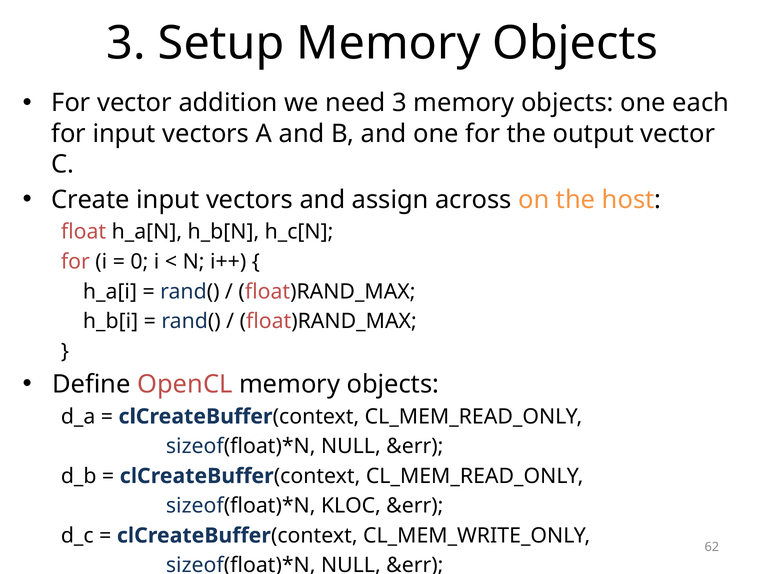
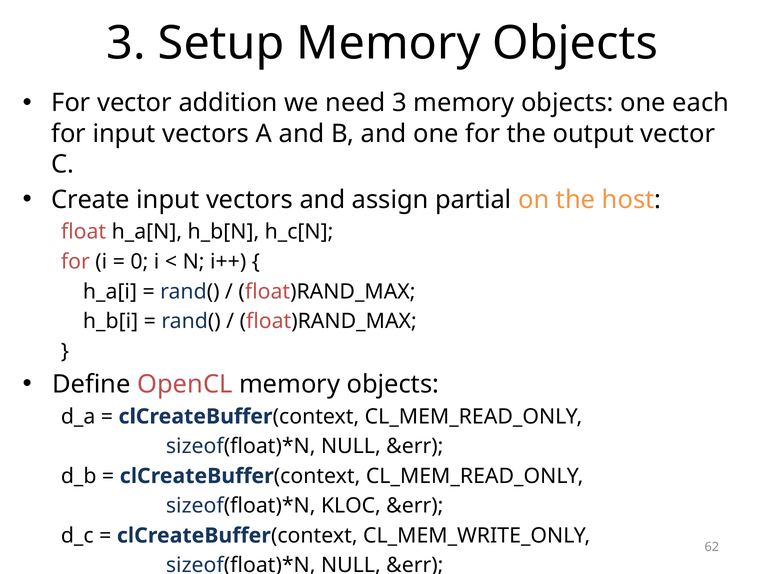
across: across -> partial (473, 200)
